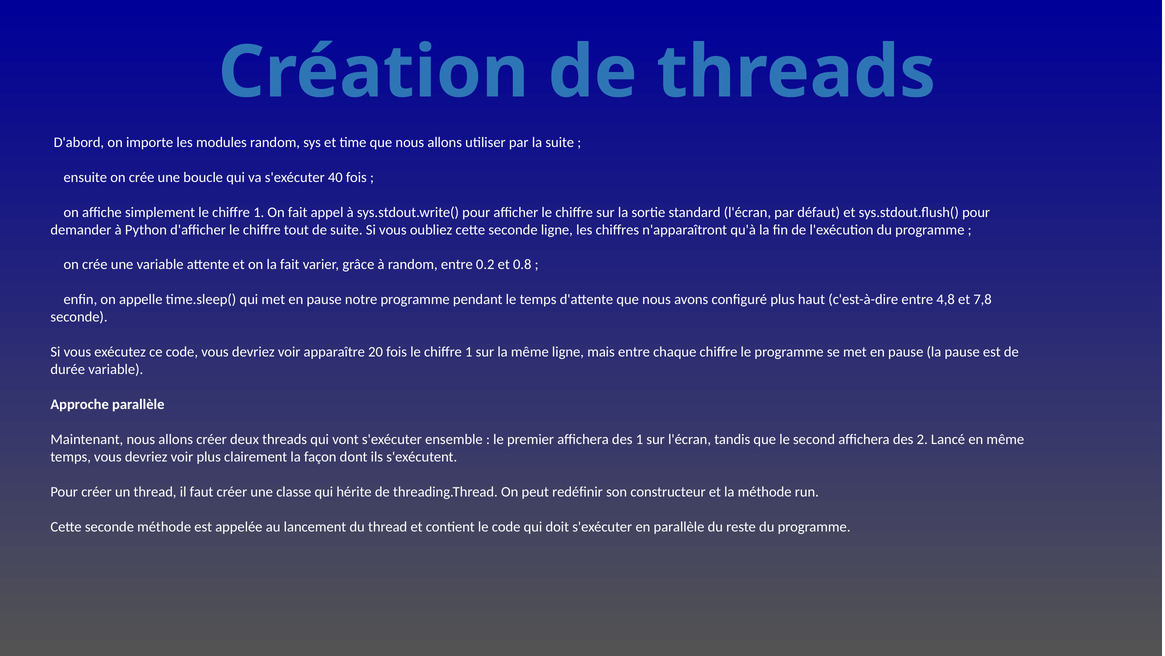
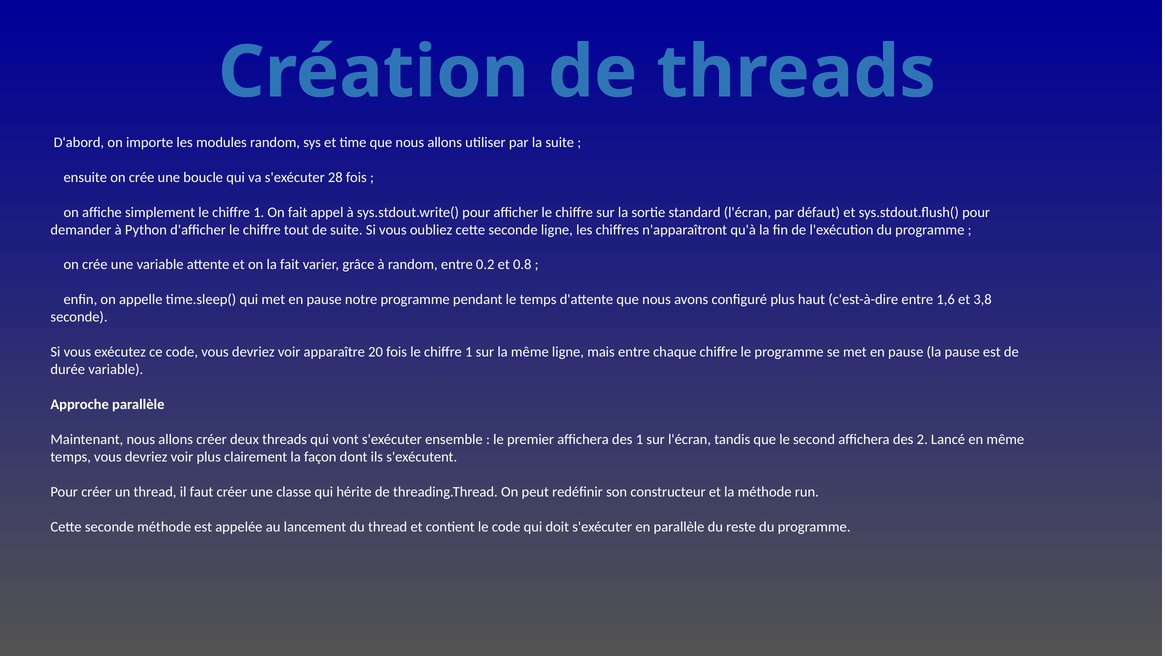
40: 40 -> 28 (335, 177)
4,8: 4,8 -> 1,6 (946, 299)
7,8: 7,8 -> 3,8 (983, 299)
